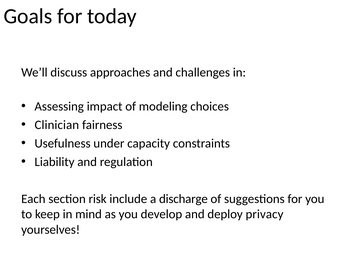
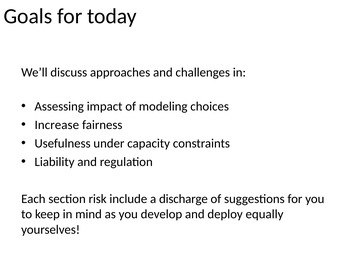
Clinician: Clinician -> Increase (57, 125)
privacy: privacy -> equally (265, 214)
